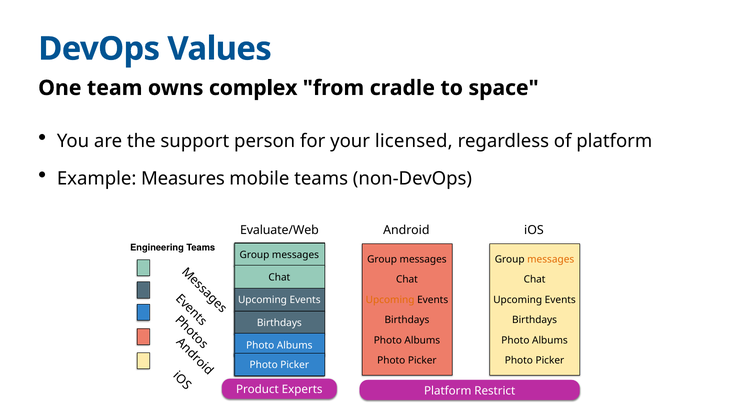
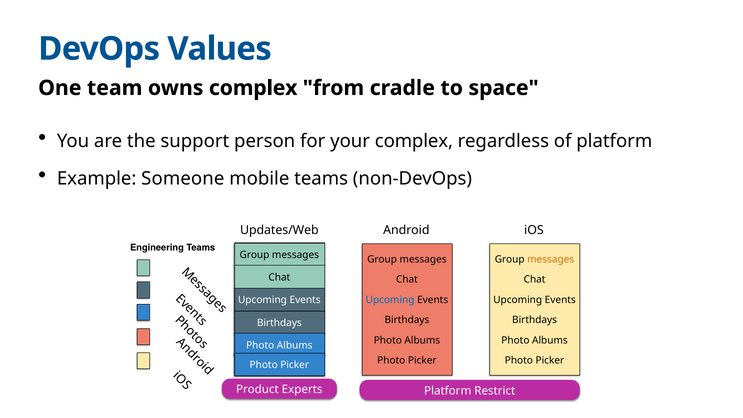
your licensed: licensed -> complex (414, 141)
Measures: Measures -> Someone (183, 178)
Evaluate/Web: Evaluate/Web -> Updates/Web (279, 230)
Upcoming colour: orange -> blue (390, 300)
